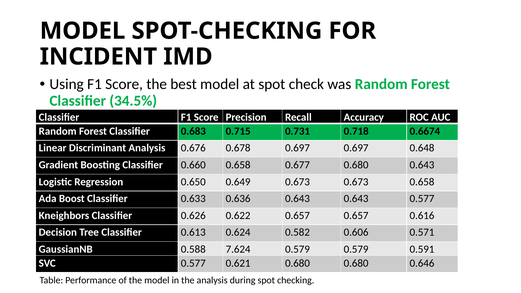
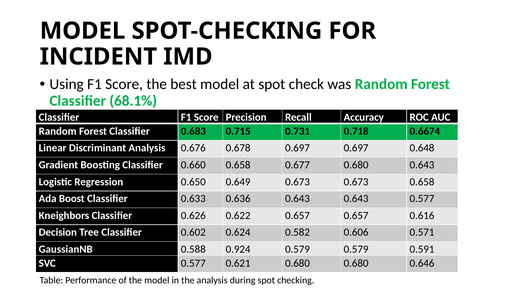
34.5%: 34.5% -> 68.1% (133, 101)
0.613: 0.613 -> 0.602 (193, 232)
7.624: 7.624 -> 0.924 (238, 249)
